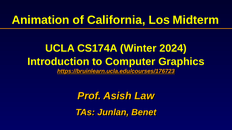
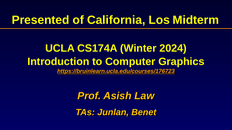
Animation: Animation -> Presented (41, 20)
